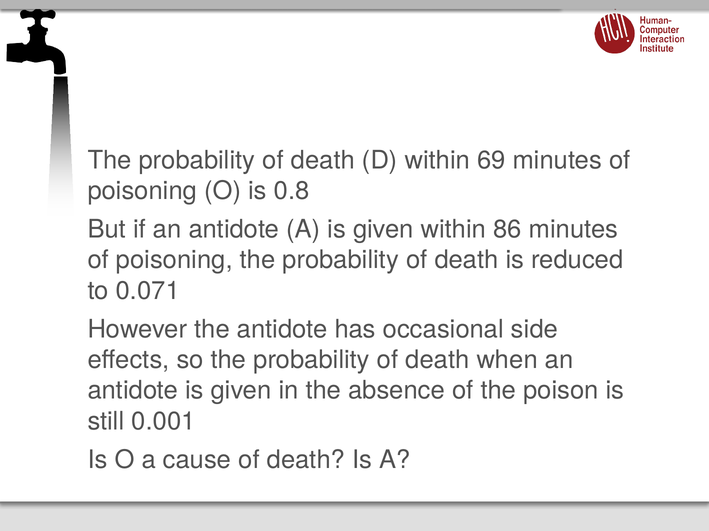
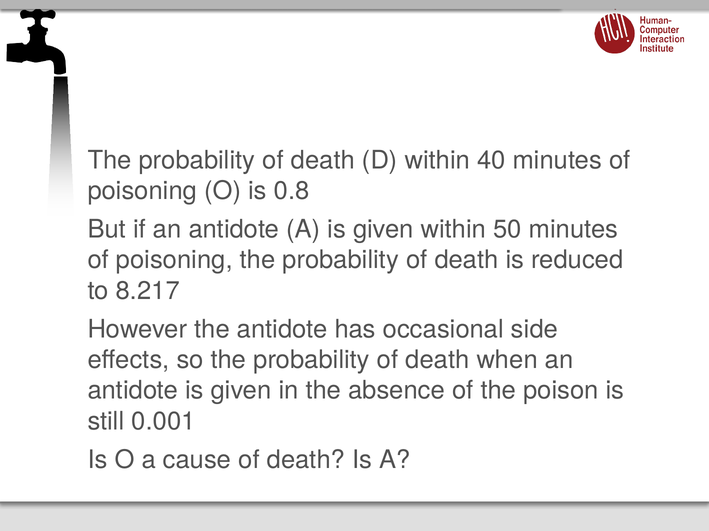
69: 69 -> 40 (491, 160)
86: 86 -> 50 (507, 230)
0.071: 0.071 -> 8.217 (148, 291)
